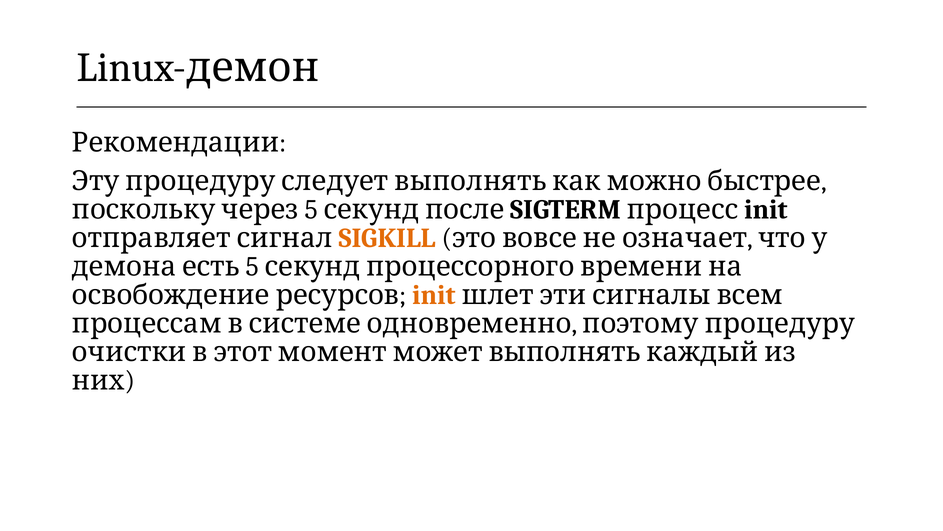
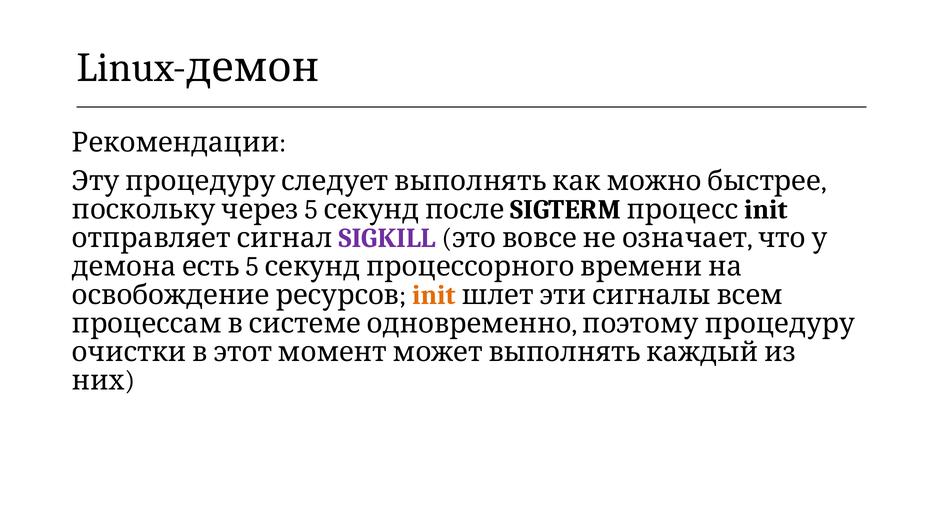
SIGKILL colour: orange -> purple (387, 238)
